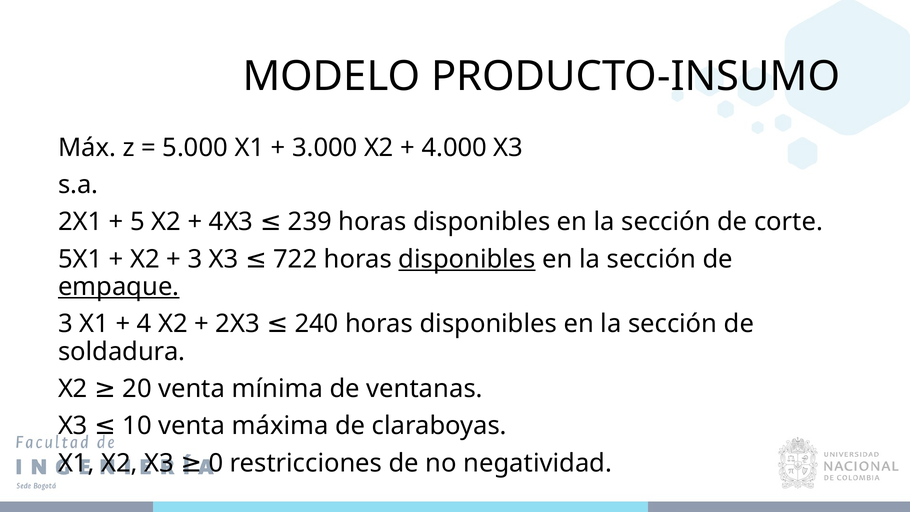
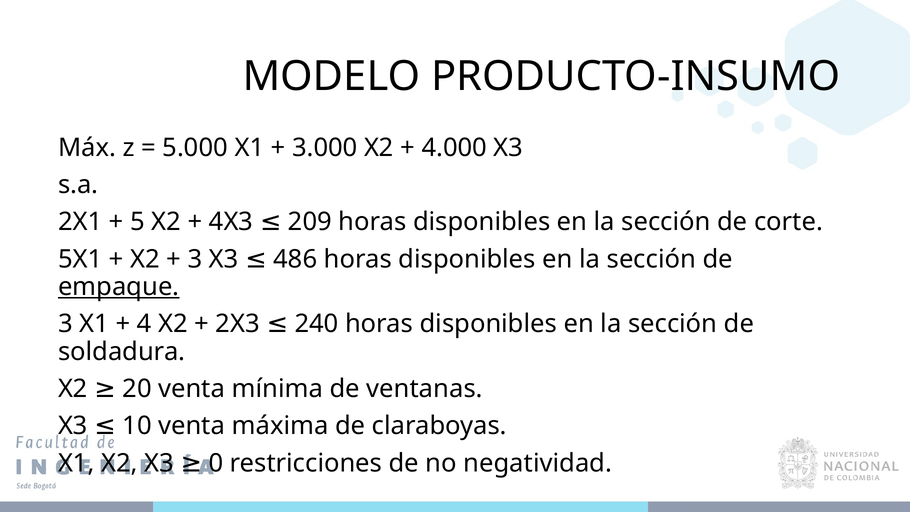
239: 239 -> 209 (310, 222)
722: 722 -> 486 (295, 259)
disponibles underline: present -> none (467, 259)
